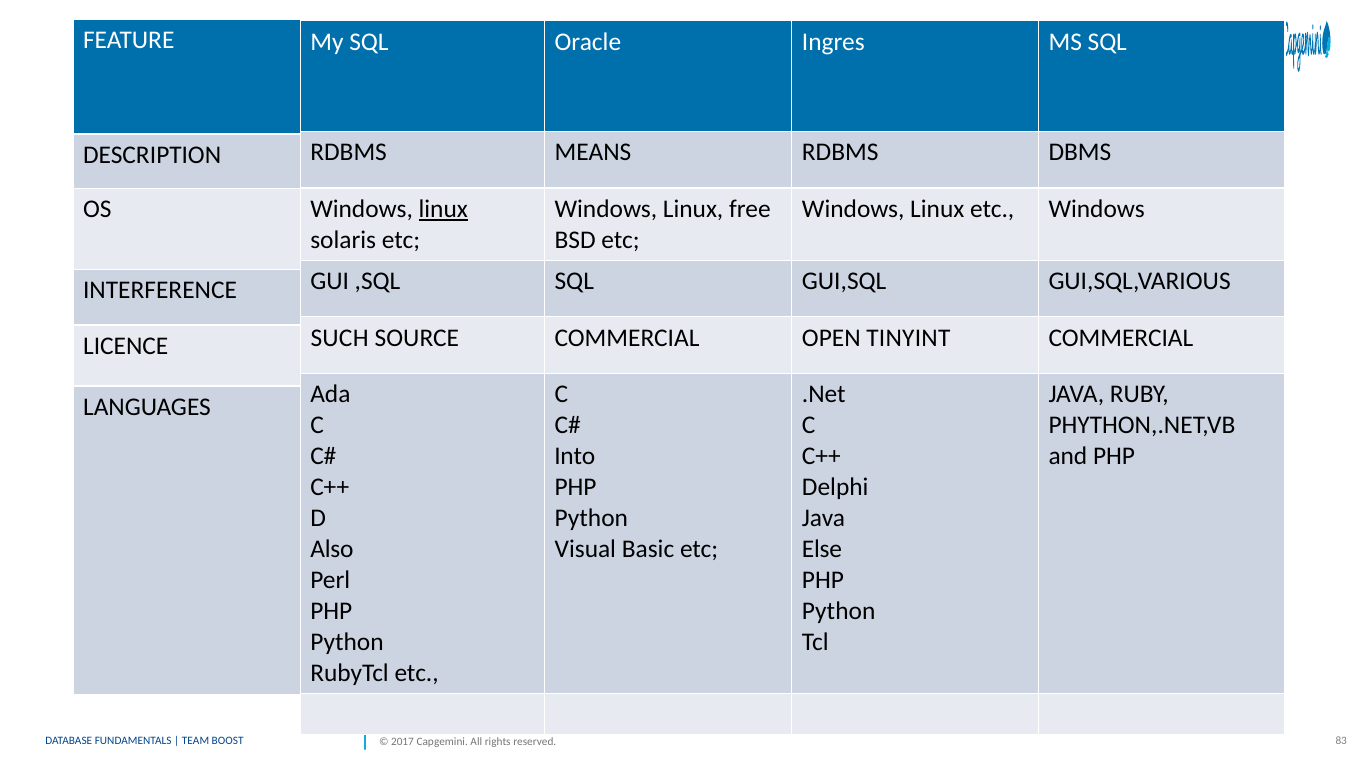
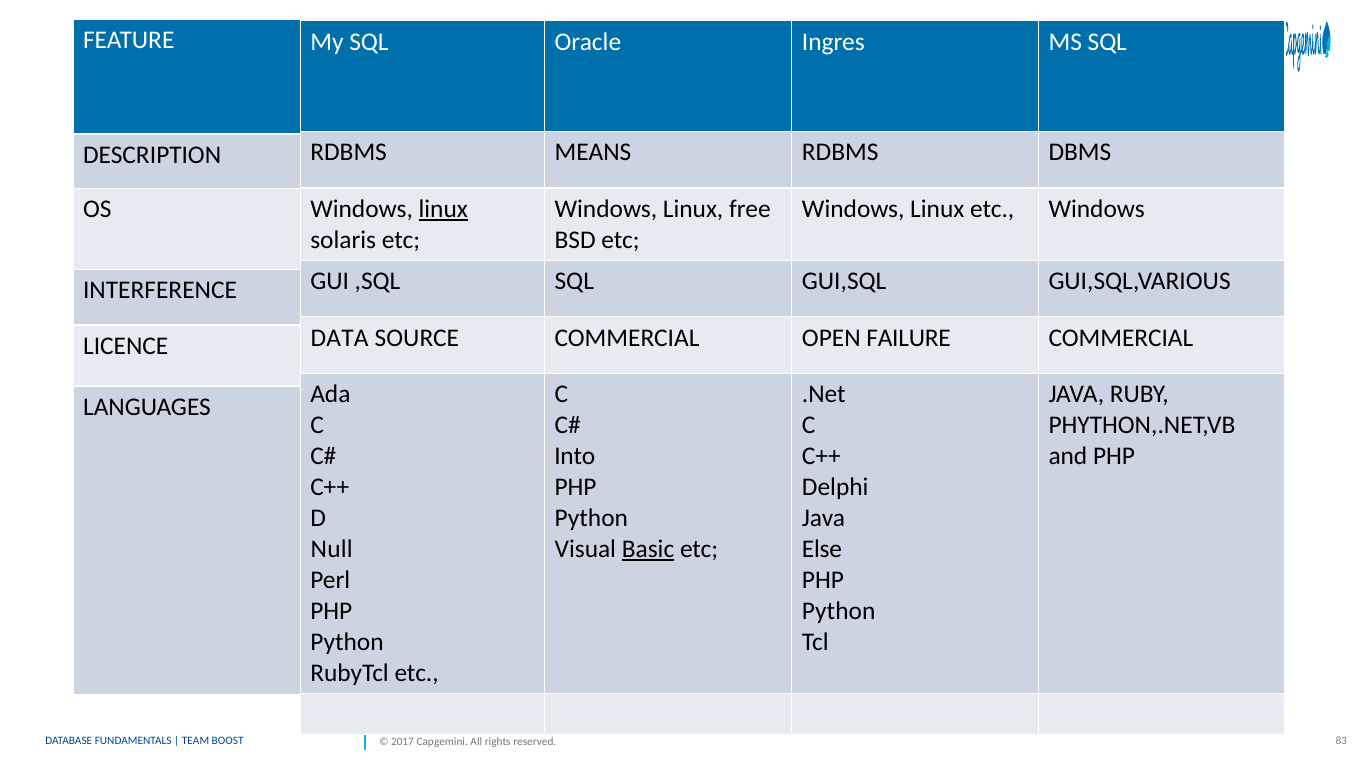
SUCH: SUCH -> DATA (340, 338)
TINYINT: TINYINT -> FAILURE (909, 338)
Also: Also -> Null (332, 549)
Basic underline: none -> present (648, 549)
